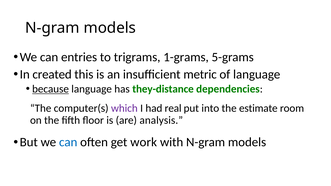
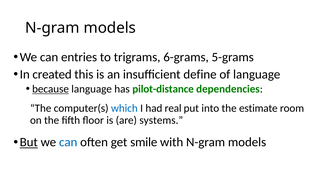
1-grams: 1-grams -> 6-grams (186, 57)
metric: metric -> define (200, 74)
they-distance: they-distance -> pilot-distance (163, 89)
which colour: purple -> blue (124, 108)
analysis: analysis -> systems (161, 120)
But underline: none -> present (29, 142)
work: work -> smile (144, 142)
